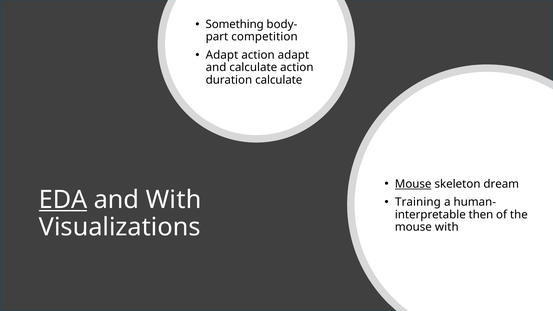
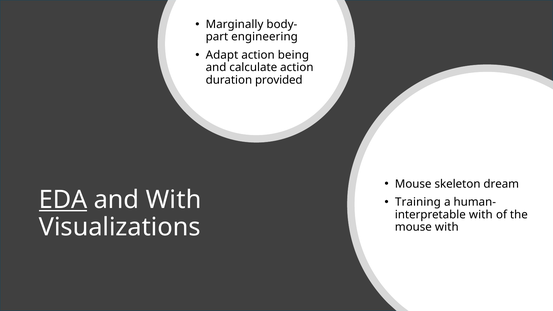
Something: Something -> Marginally (235, 24)
competition: competition -> engineering (264, 37)
action adapt: adapt -> being (293, 55)
duration calculate: calculate -> provided (279, 80)
Mouse underline: present -> none (413, 184)
then: then -> with (481, 215)
